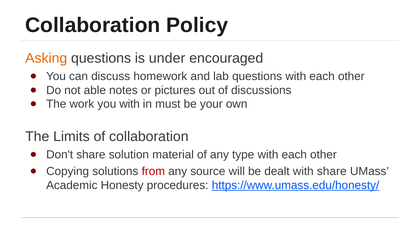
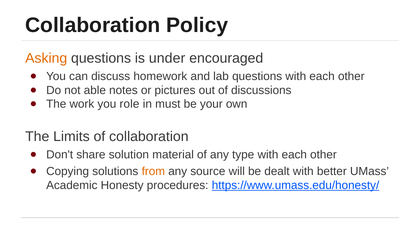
you with: with -> role (129, 104)
from colour: red -> orange (153, 171)
with share: share -> better (332, 171)
